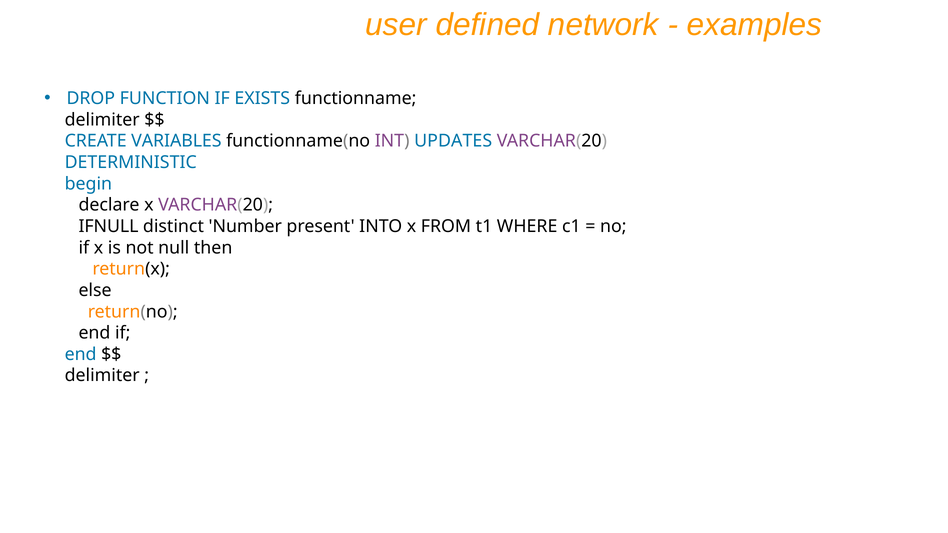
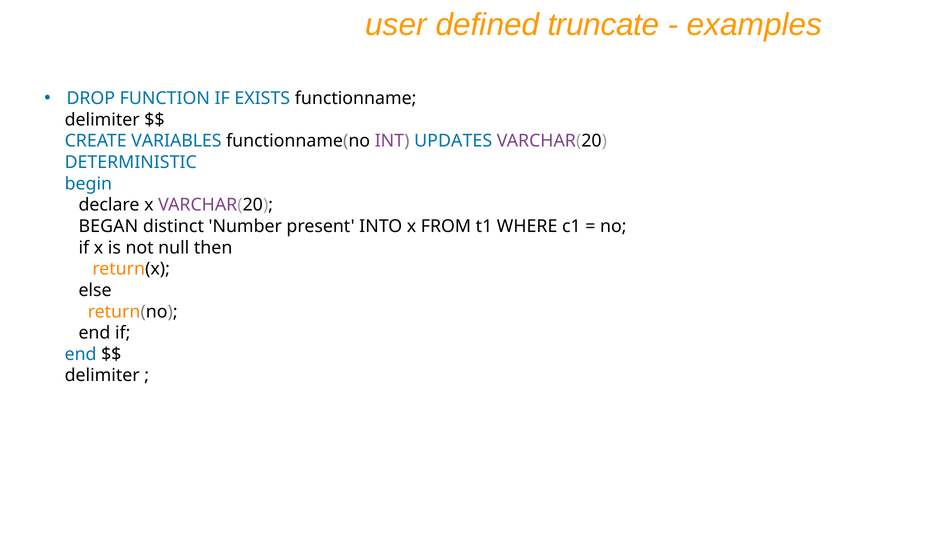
network: network -> truncate (603, 25)
IFNULL: IFNULL -> BEGAN (108, 226)
